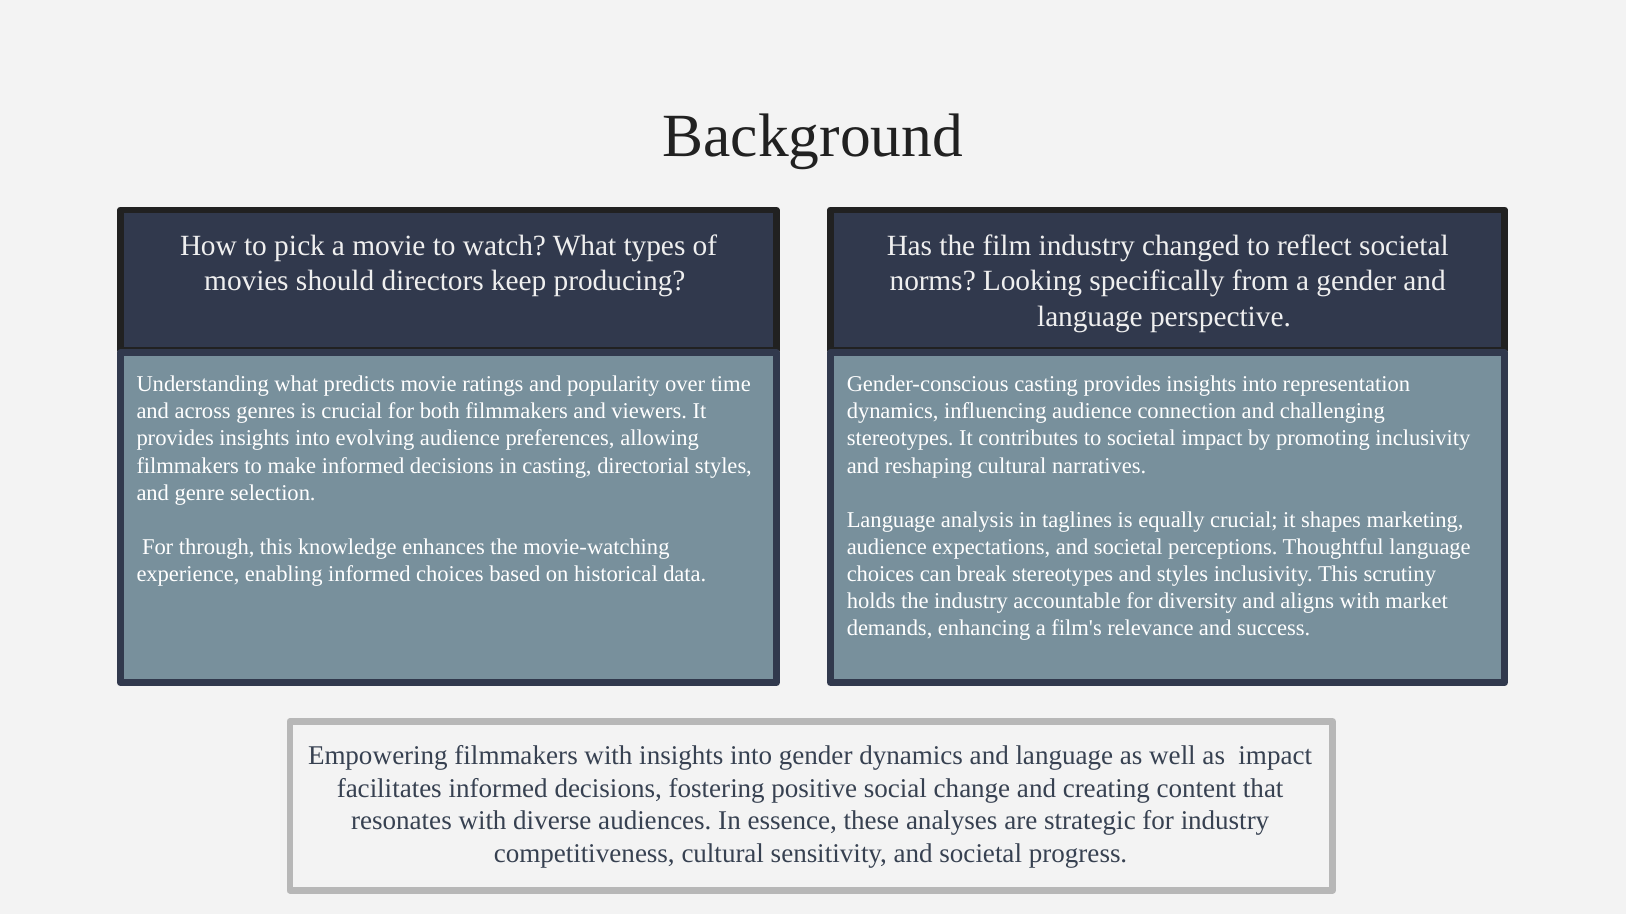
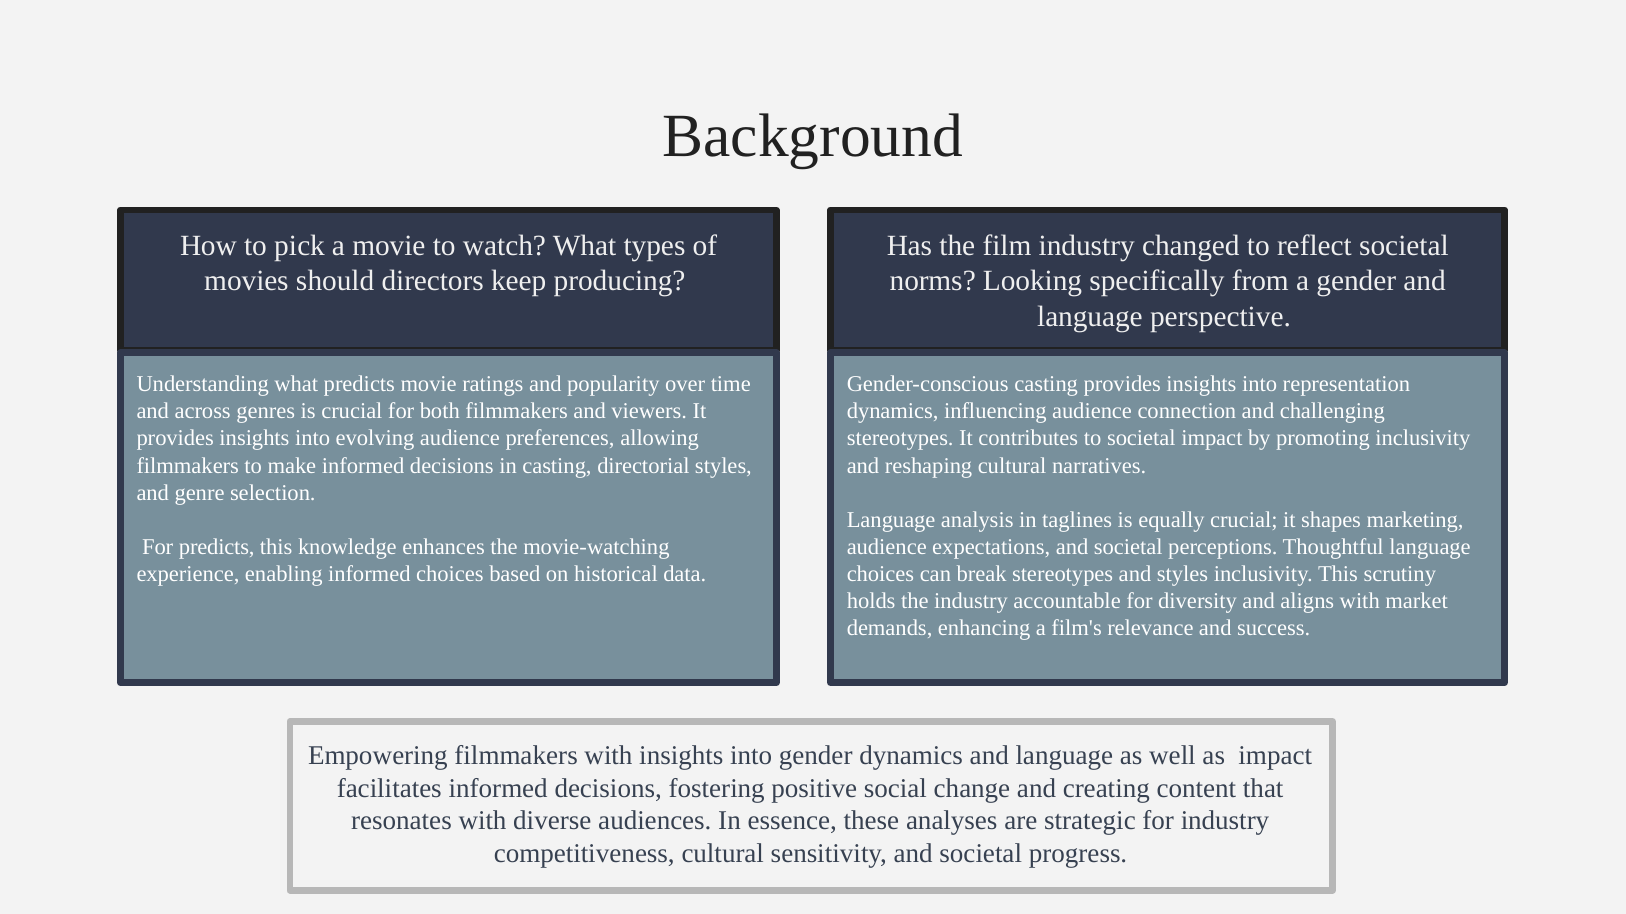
For through: through -> predicts (217, 547)
